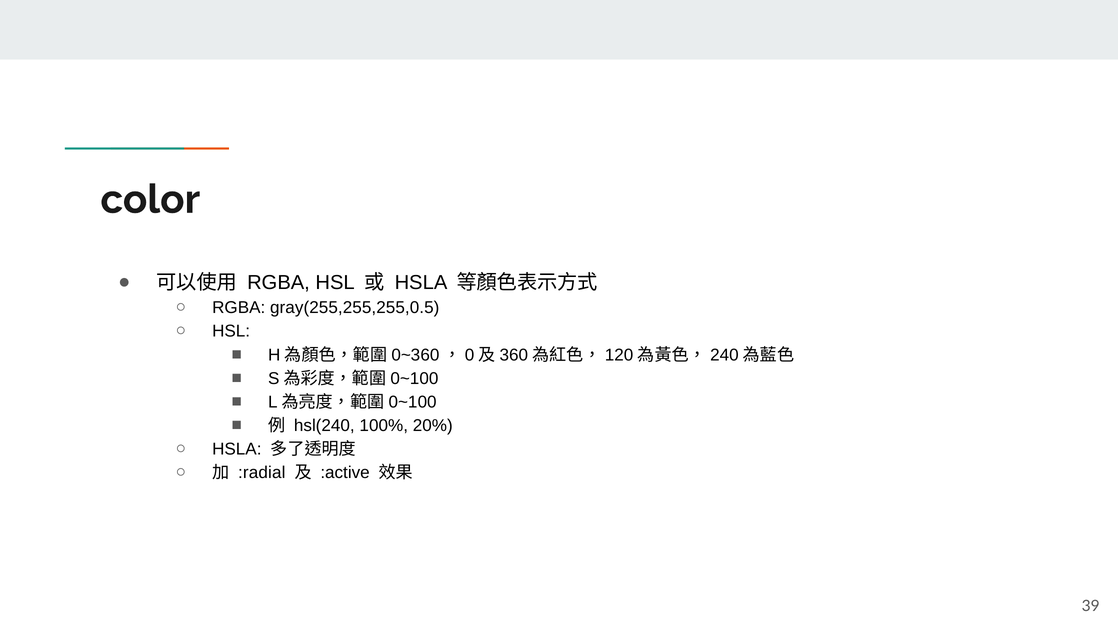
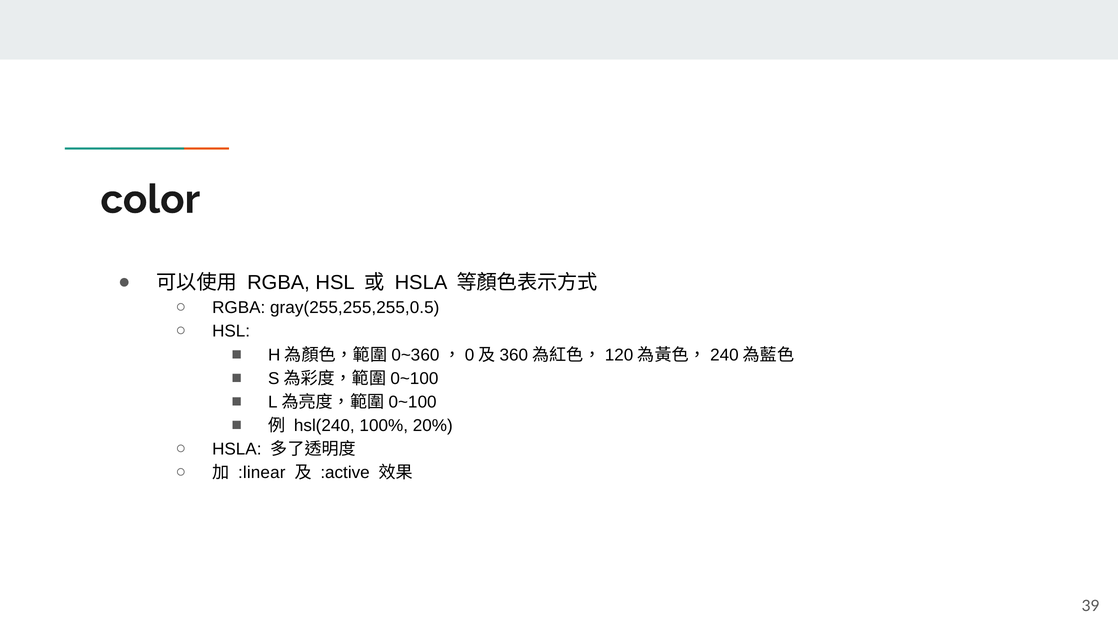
:radial: :radial -> :linear (262, 473)
